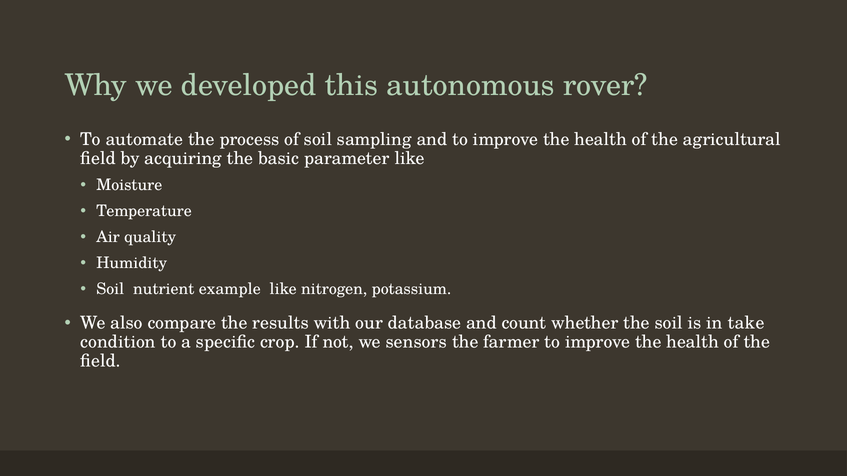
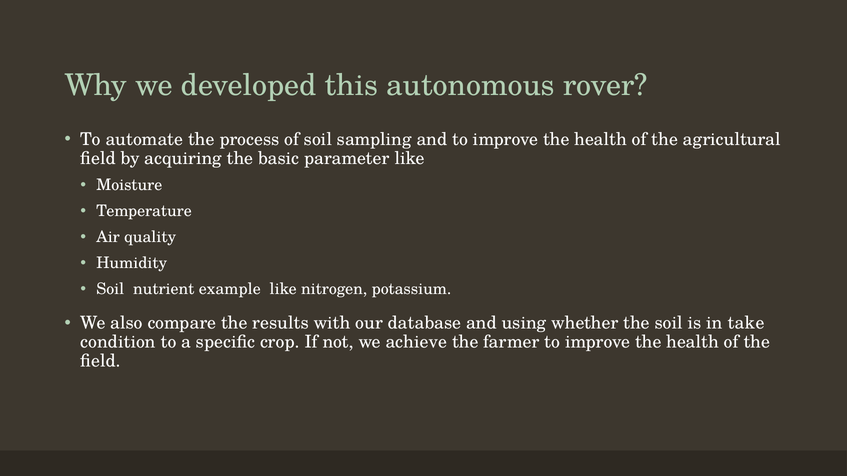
count: count -> using (524, 323)
sensors: sensors -> achieve (416, 342)
